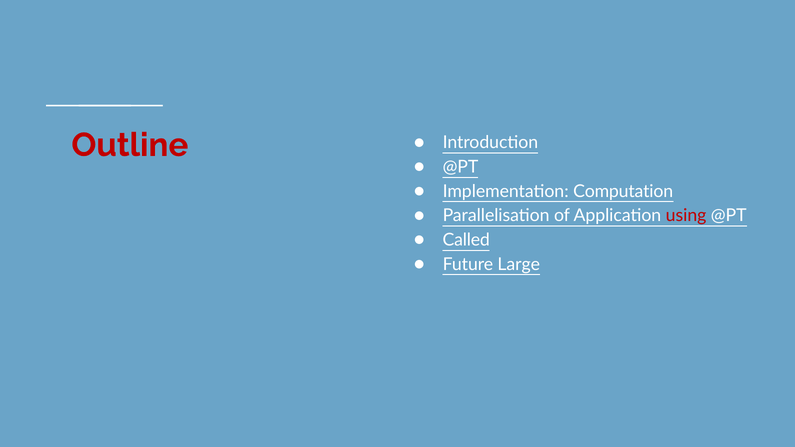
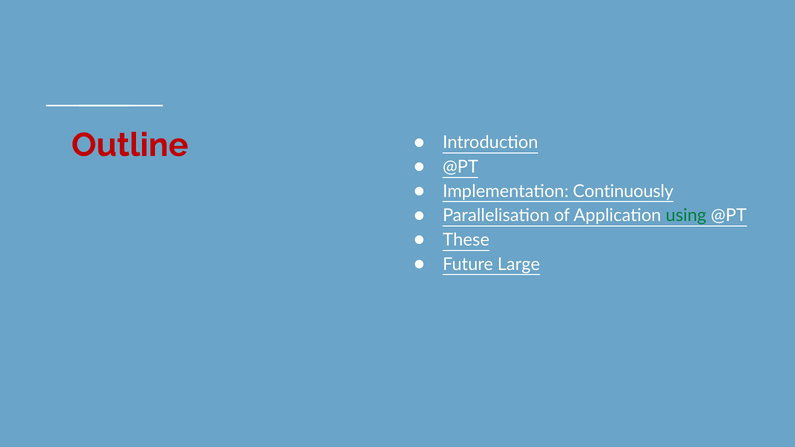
Computation: Computation -> Continuously (623, 191)
using colour: red -> green (686, 216)
Called: Called -> These (466, 240)
